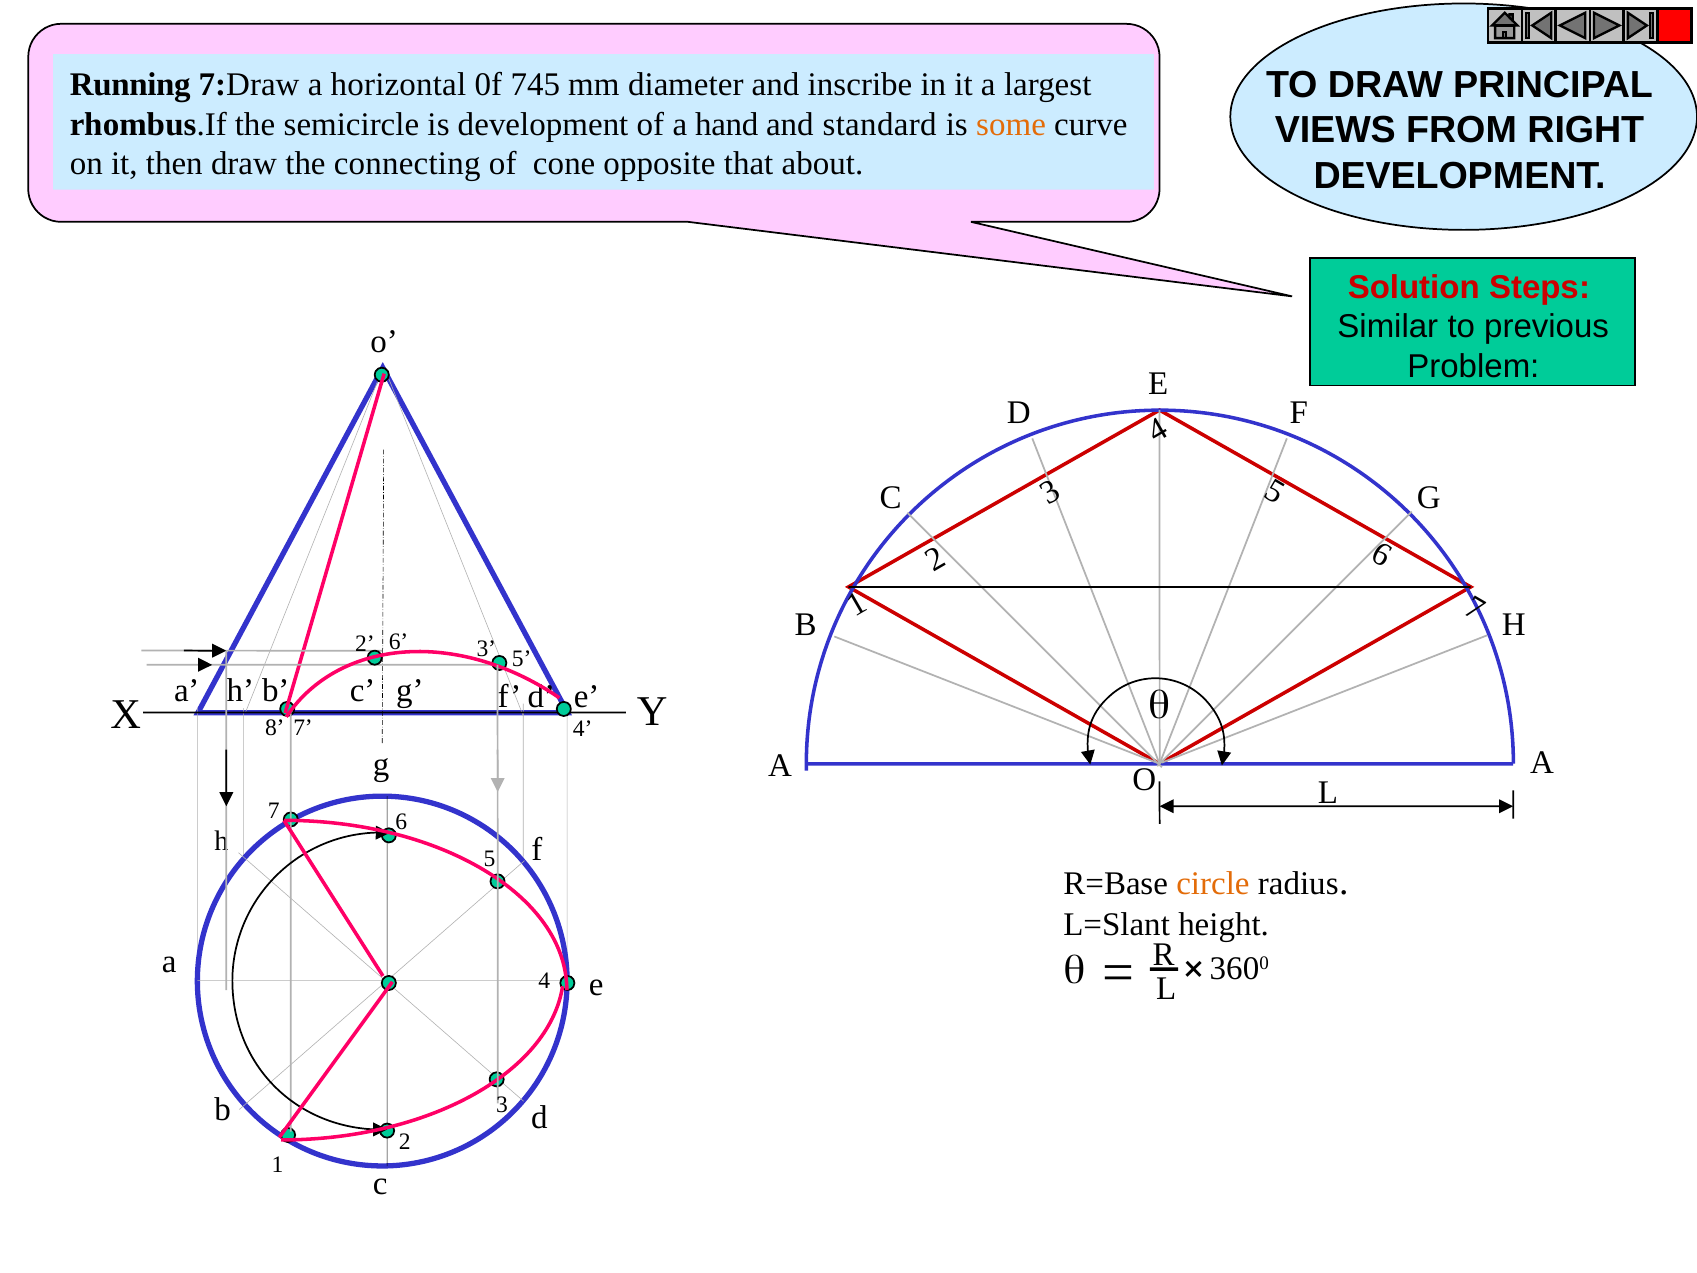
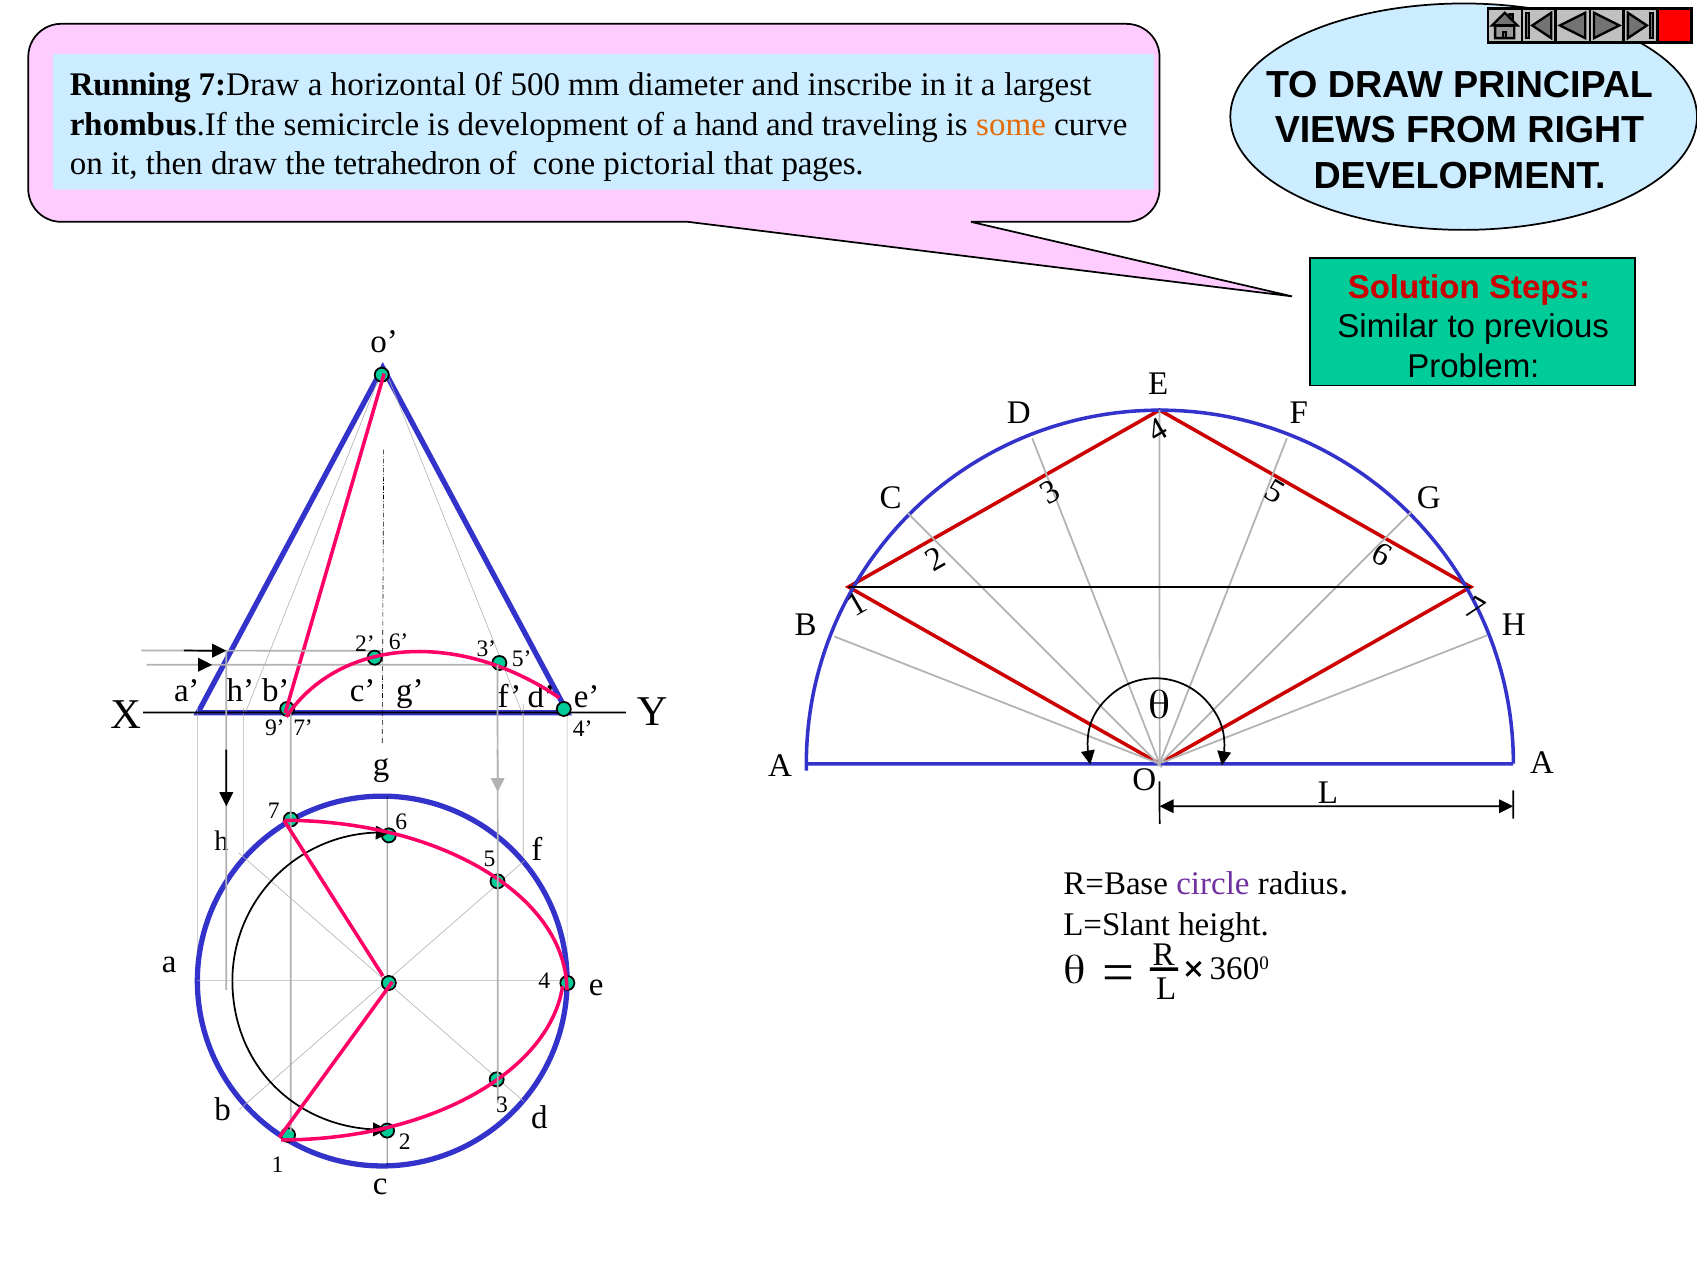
745: 745 -> 500 (535, 85)
standard: standard -> traveling (880, 124)
connecting: connecting -> tetrahedron (407, 164)
opposite: opposite -> pictorial (659, 164)
about: about -> pages (823, 164)
8: 8 -> 9 (275, 728)
circle colour: orange -> purple (1213, 884)
